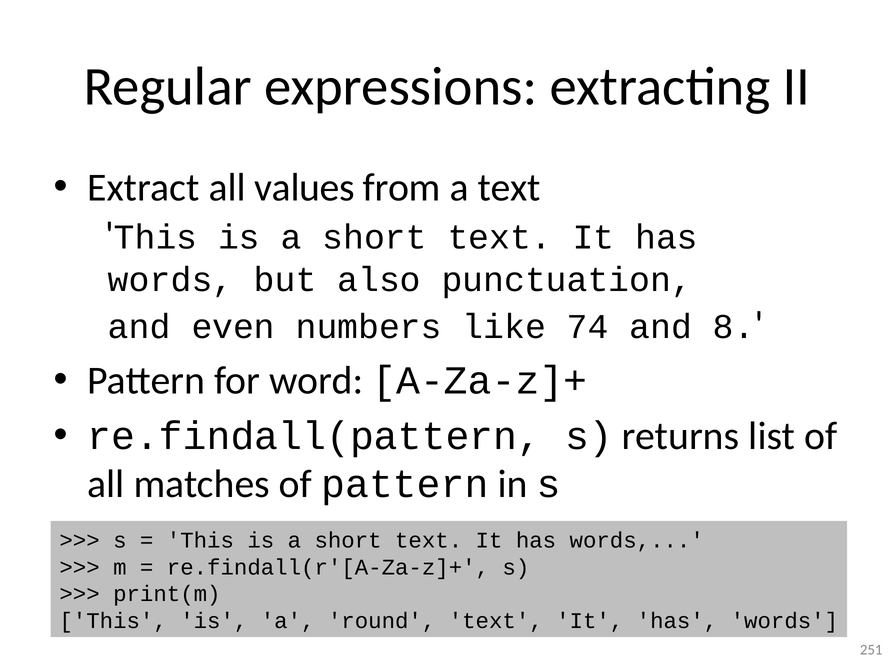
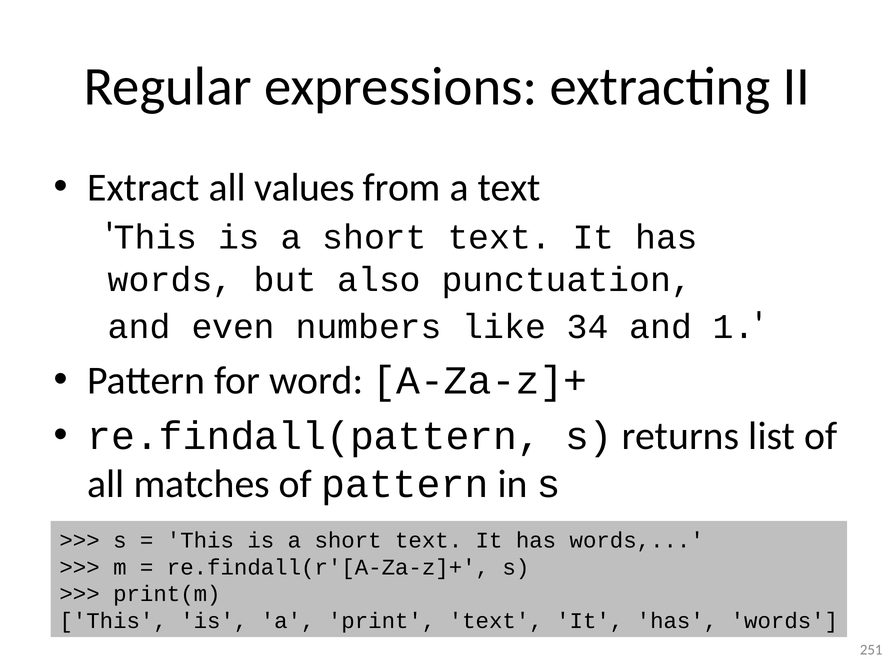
74: 74 -> 34 (588, 327)
8: 8 -> 1 (734, 327)
round: round -> print (382, 621)
